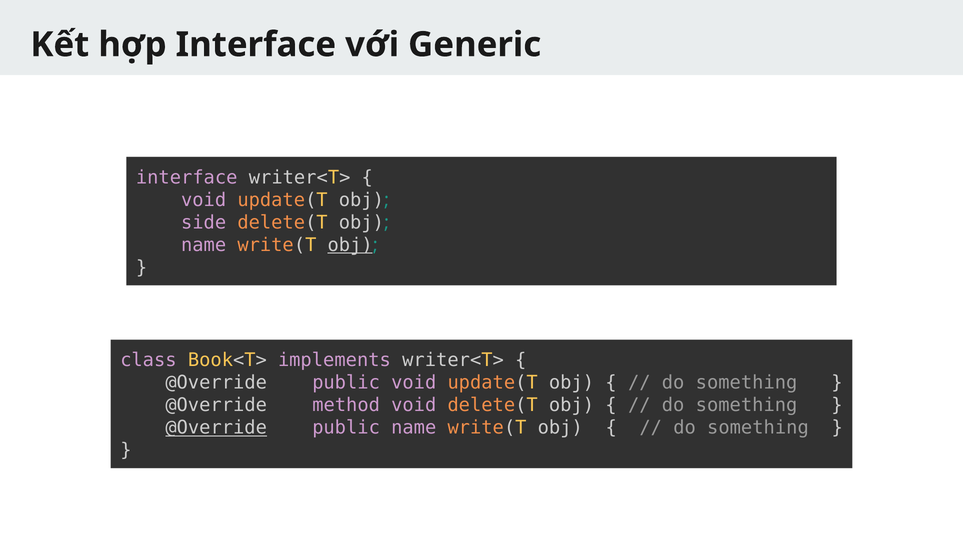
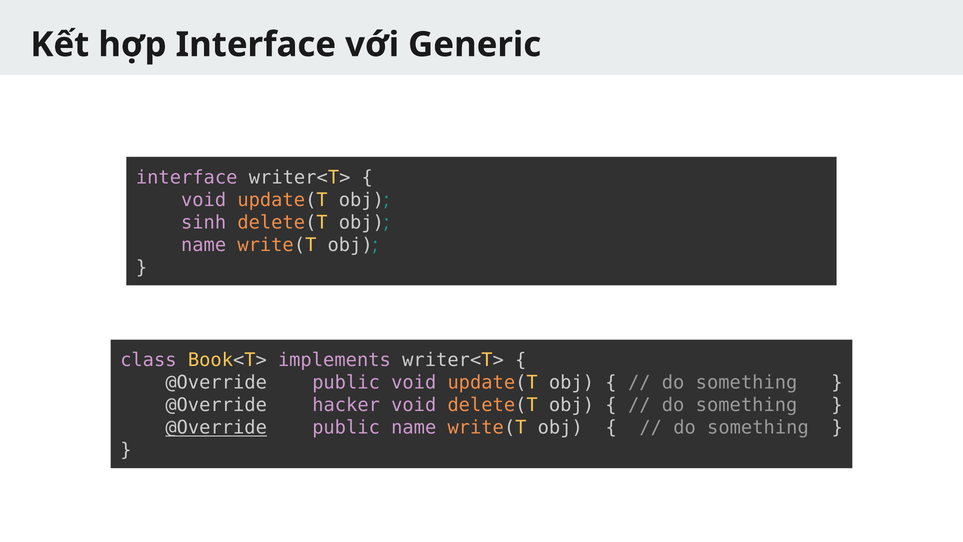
side: side -> sinh (204, 222)
obj underline: present -> none (350, 245)
method: method -> hacker (346, 405)
